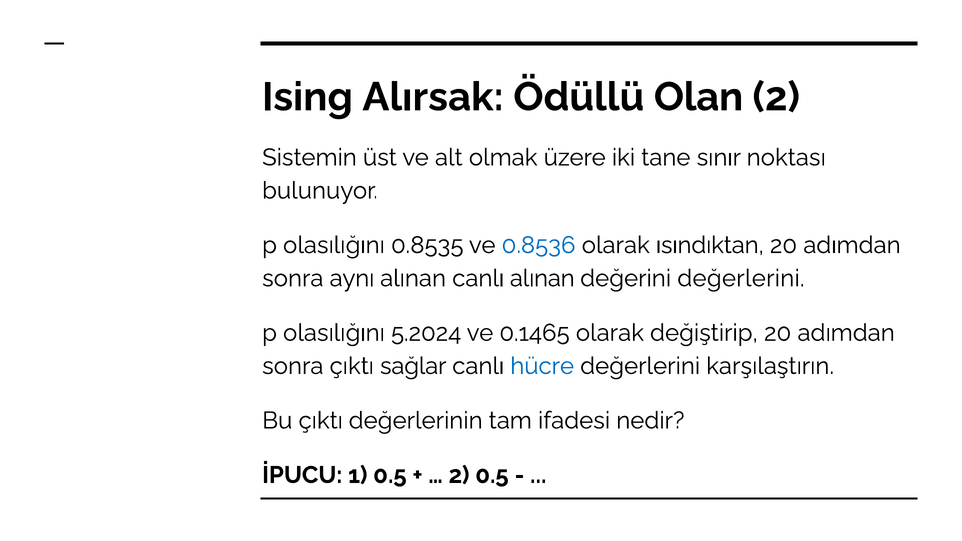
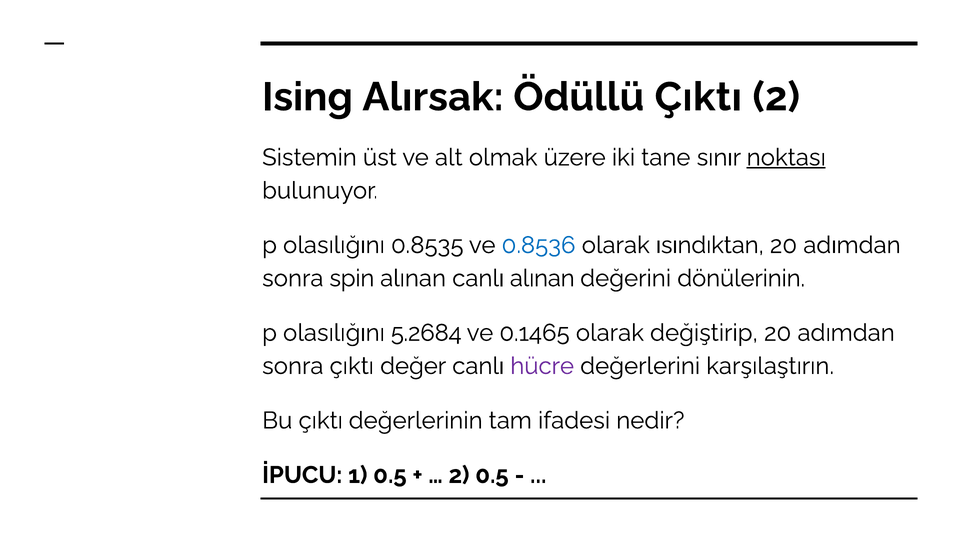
Ödüllü Olan: Olan -> Çıktı (698, 97)
noktası underline: none -> present (786, 157)
aynı: aynı -> spin (352, 278)
değerini değerlerini: değerlerini -> dönülerinin (741, 278)
5.2024: 5.2024 -> 5.2684 (426, 333)
sağlar: sağlar -> değer (413, 366)
hücre colour: blue -> purple (542, 366)
